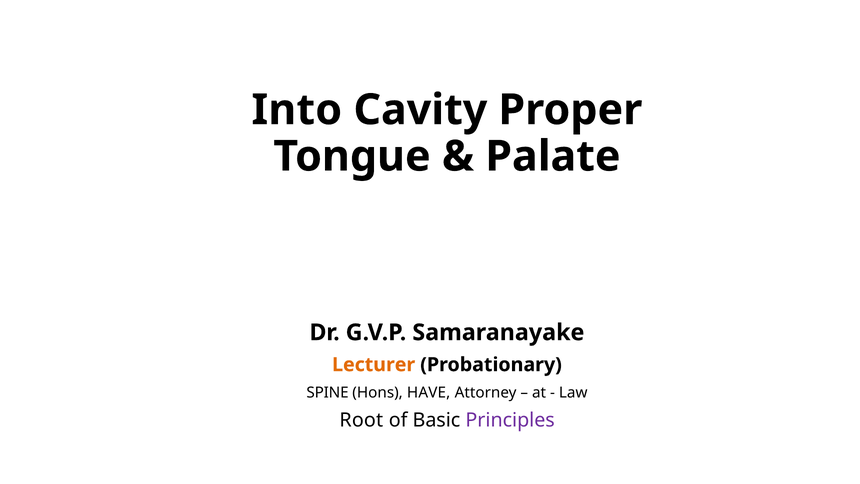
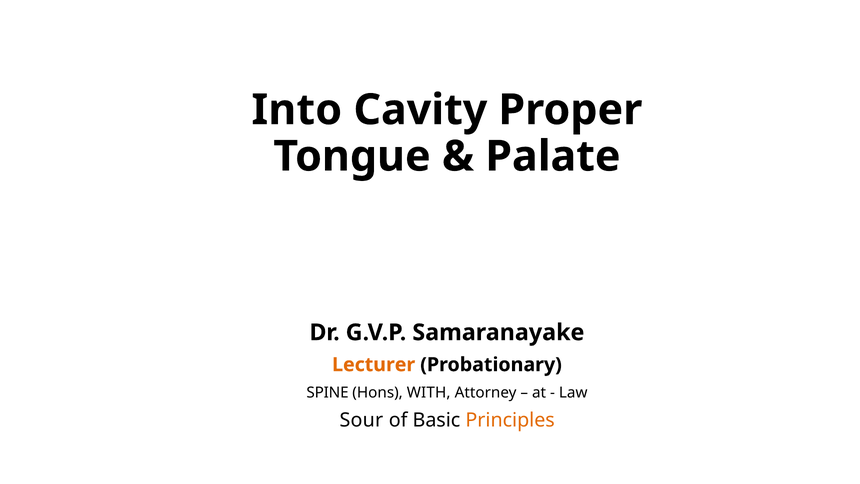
HAVE: HAVE -> WITH (429, 392)
Root: Root -> Sour (361, 420)
Principles colour: purple -> orange (510, 420)
